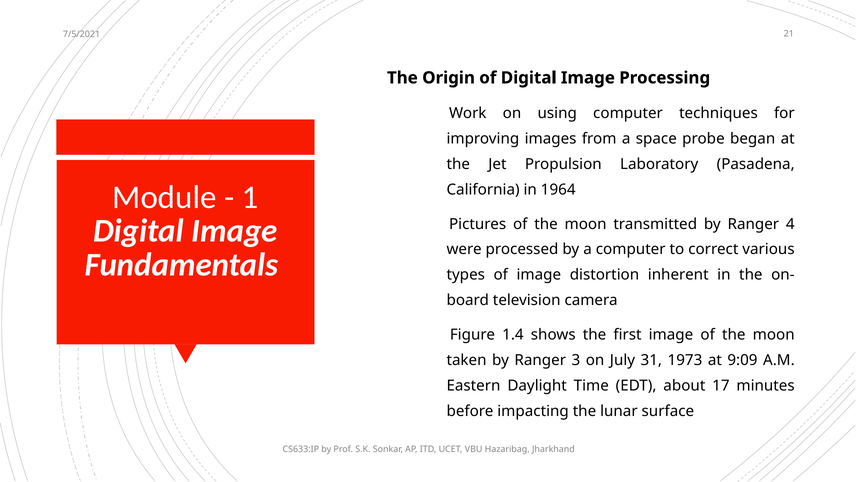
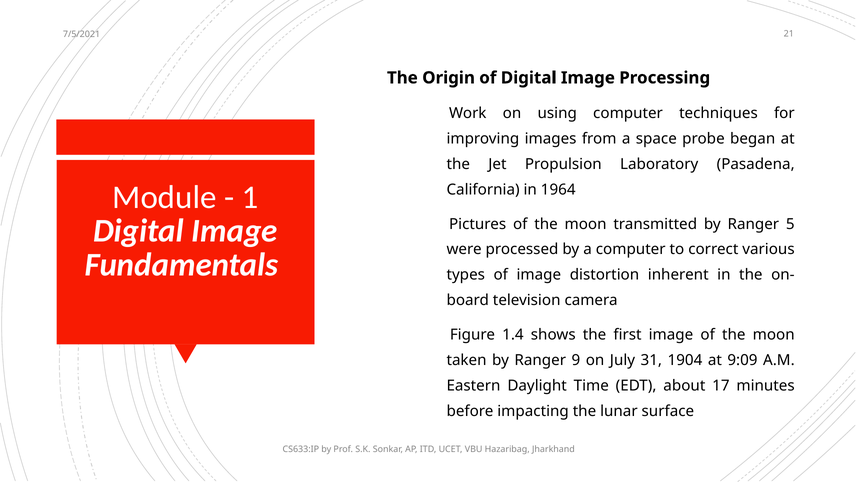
4: 4 -> 5 (790, 224)
3: 3 -> 9 (576, 360)
1973: 1973 -> 1904 (685, 360)
